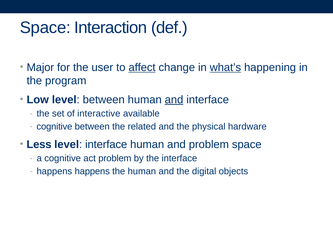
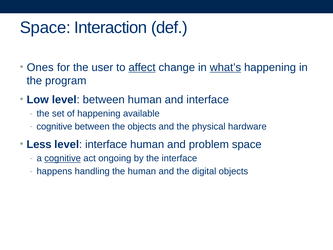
Major: Major -> Ones (40, 67)
and underline: present -> none (174, 100)
of interactive: interactive -> happening (99, 113)
the related: related -> objects (142, 126)
cognitive underline: none -> present (63, 158)
act problem: problem -> ongoing (115, 158)
happens happens: happens -> handling (92, 171)
